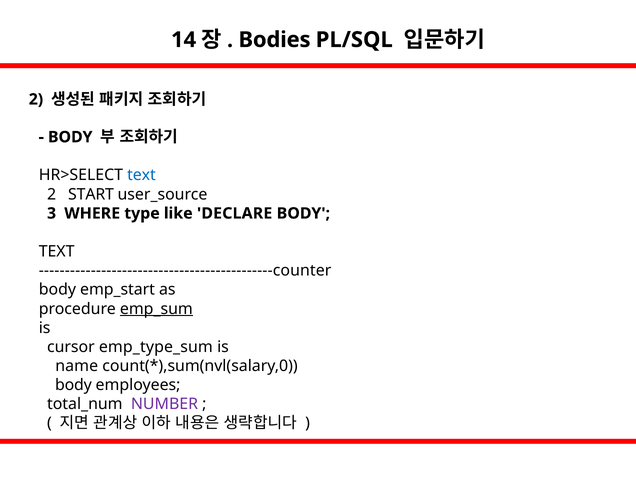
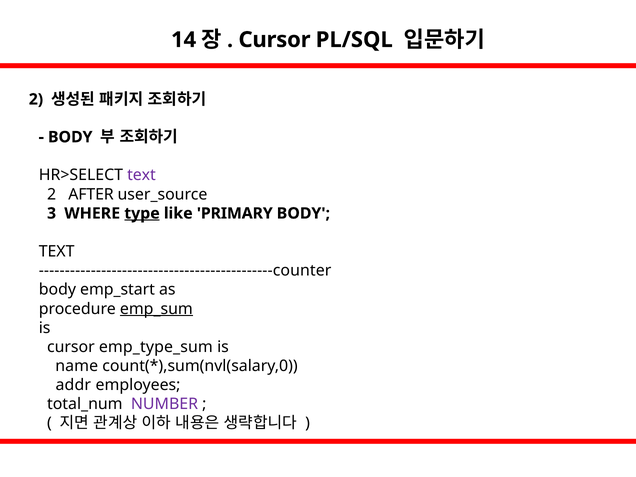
Bodies: Bodies -> Cursor (275, 40)
text colour: blue -> purple (141, 175)
START: START -> AFTER (91, 194)
type underline: none -> present (142, 213)
DECLARE: DECLARE -> PRIMARY (235, 213)
body: body -> addr (73, 385)
